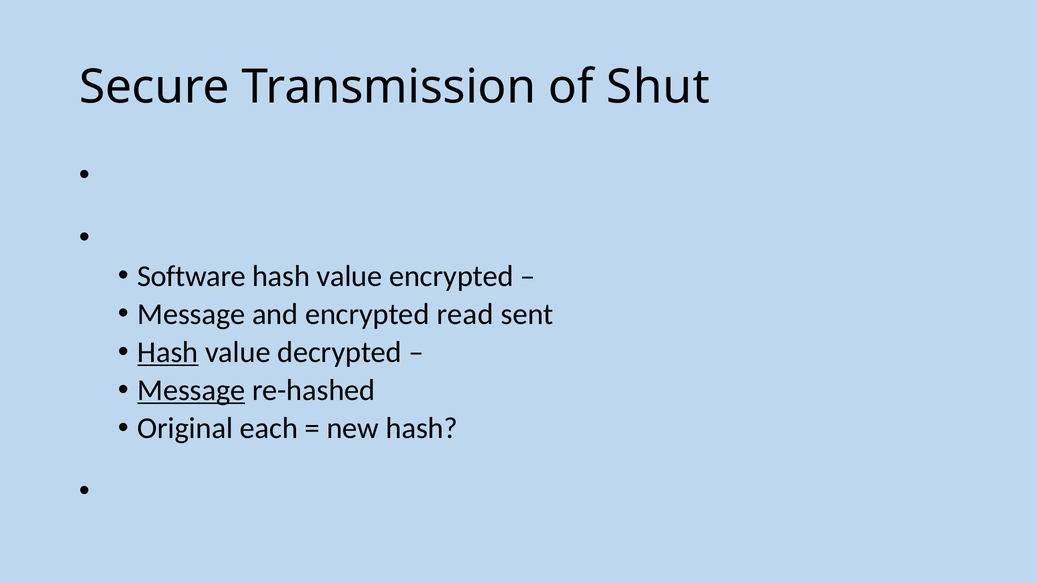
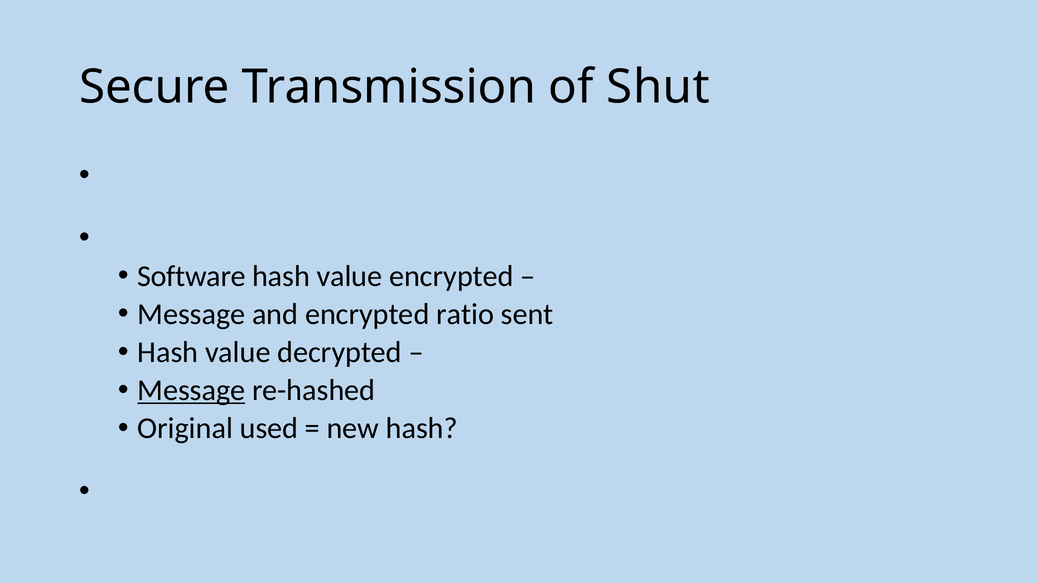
read: read -> ratio (465, 314)
Hash underline: present -> none (168, 352)
each: each -> used (269, 429)
